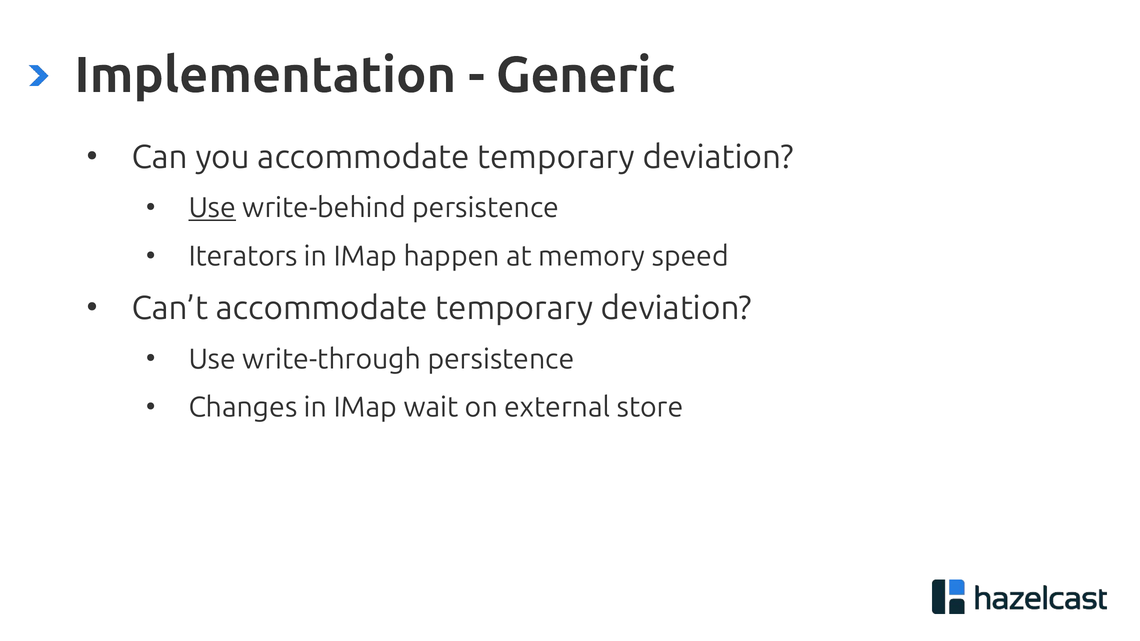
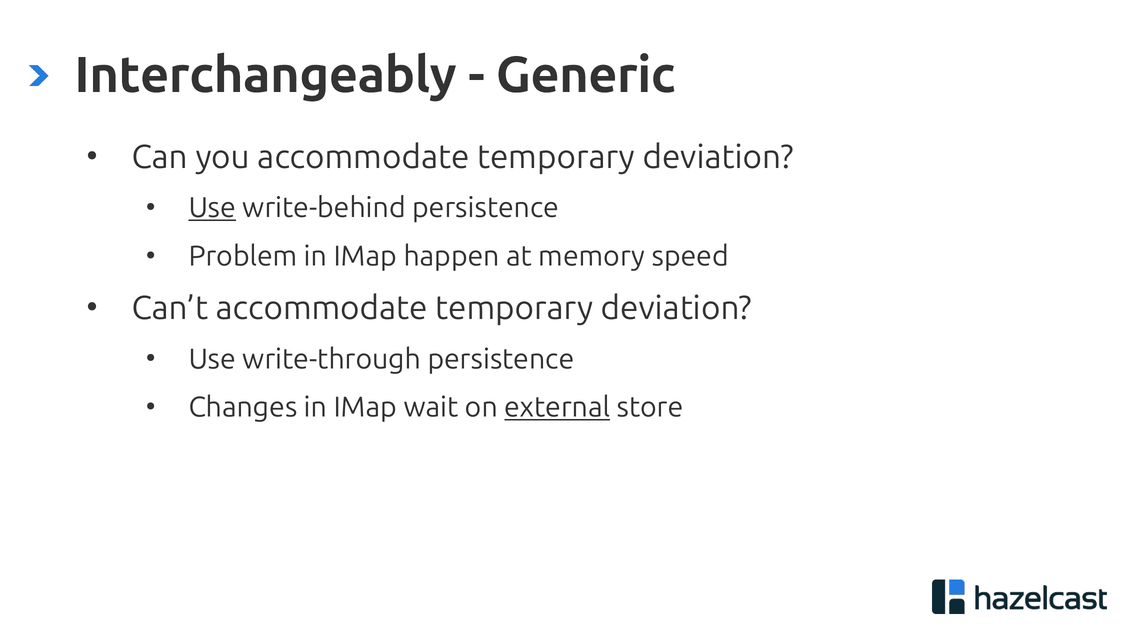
Implementation: Implementation -> Interchangeably (266, 75)
Iterators: Iterators -> Problem (243, 257)
external underline: none -> present (557, 408)
